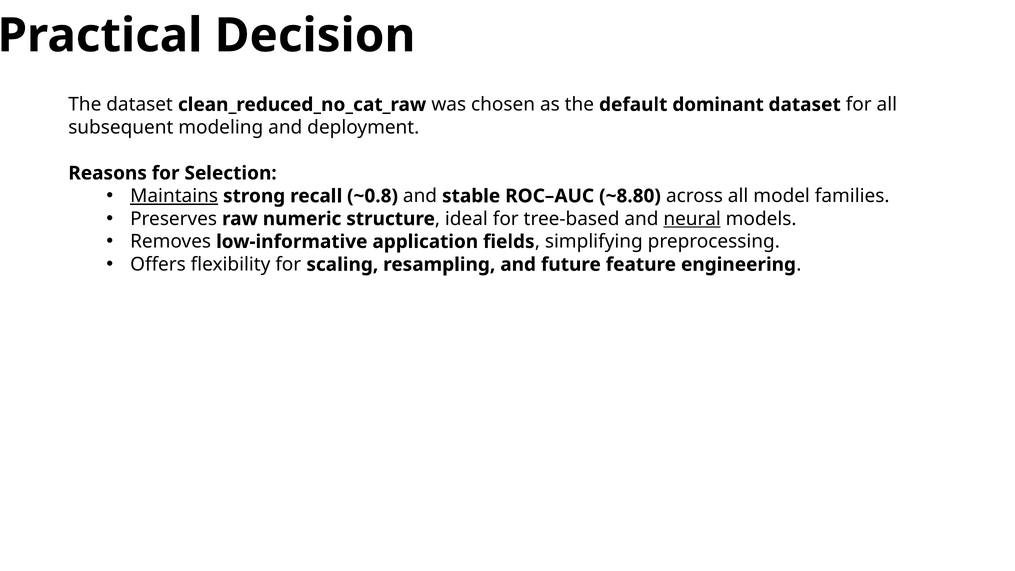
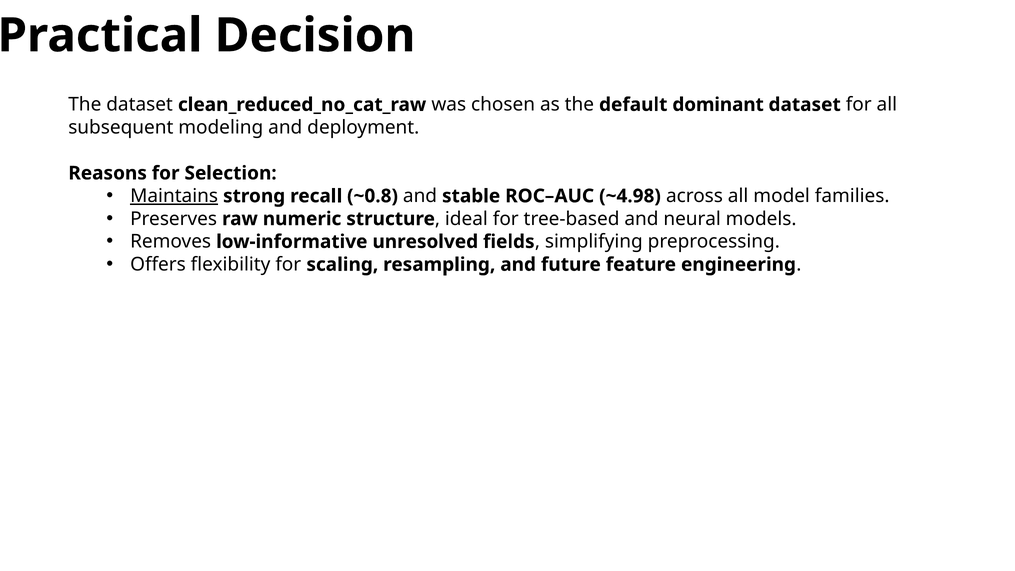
~8.80: ~8.80 -> ~4.98 (630, 196)
neural underline: present -> none (692, 219)
application: application -> unresolved (425, 242)
